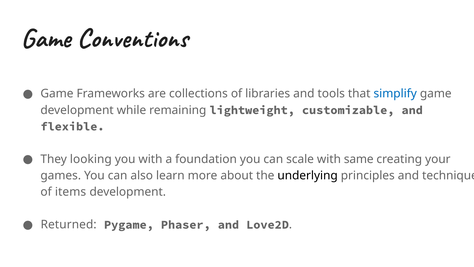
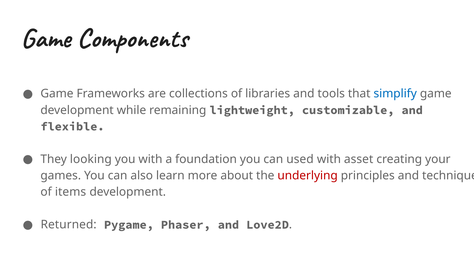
Conventions: Conventions -> Components (132, 38)
scale: scale -> used (300, 159)
same: same -> asset (359, 159)
underlying colour: black -> red (308, 175)
